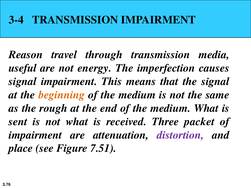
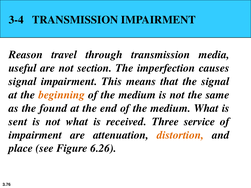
energy: energy -> section (95, 68)
rough: rough -> found (53, 108)
packet: packet -> service (200, 122)
distortion colour: purple -> orange (180, 135)
7.51: 7.51 -> 6.26 (103, 149)
